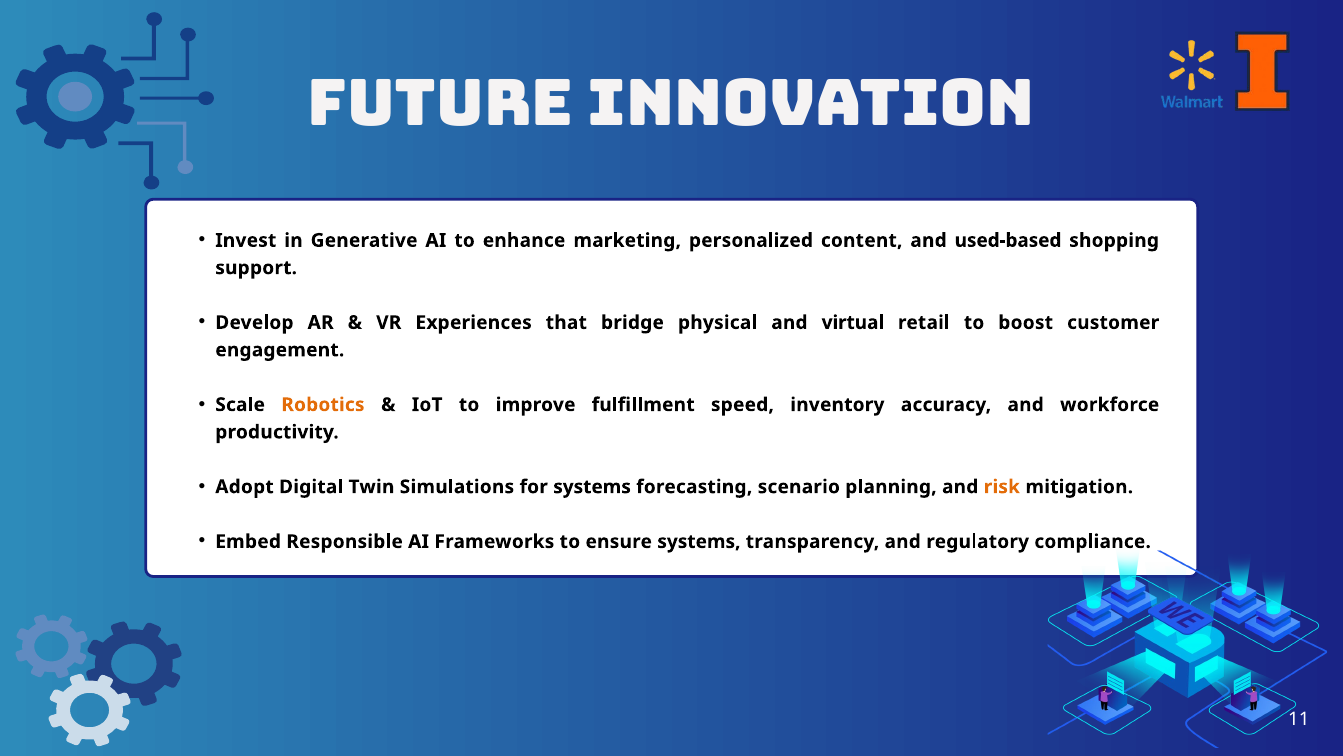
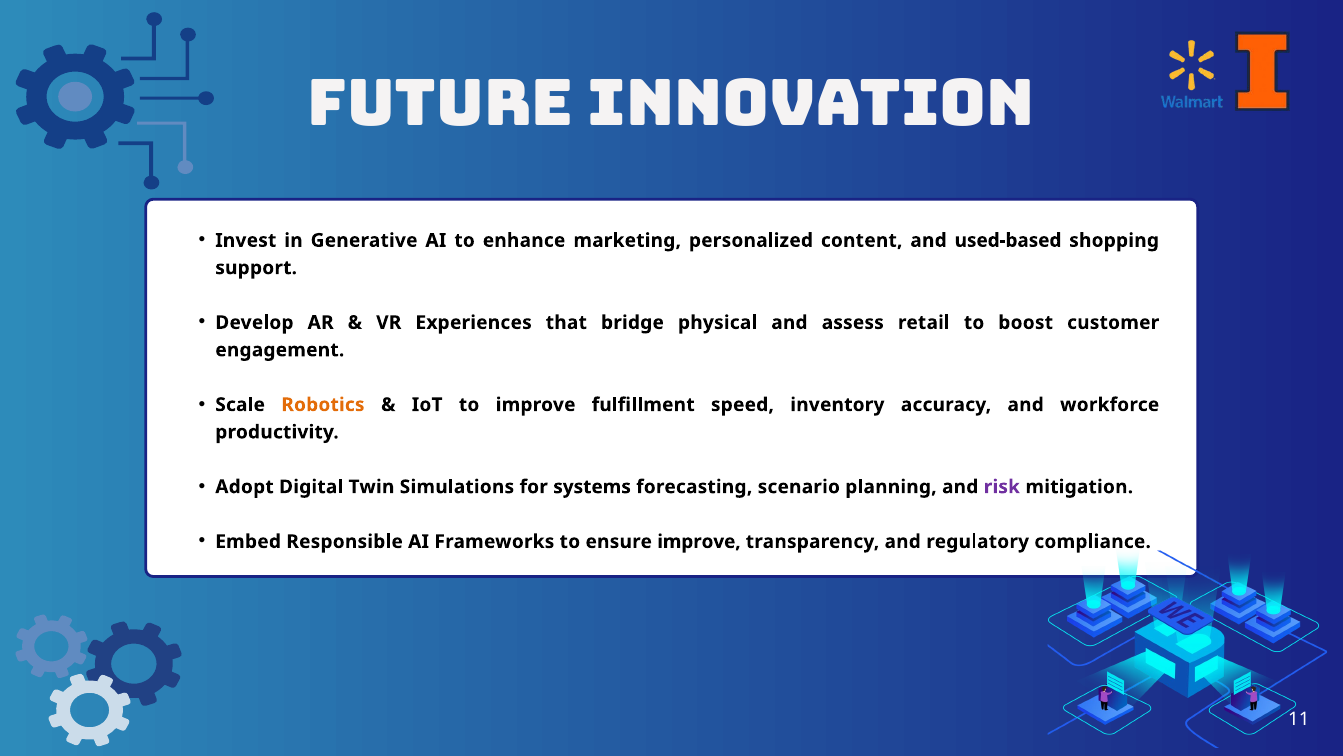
virtual: virtual -> assess (853, 322)
risk colour: orange -> purple (1002, 487)
ensure systems: systems -> improve (699, 541)
